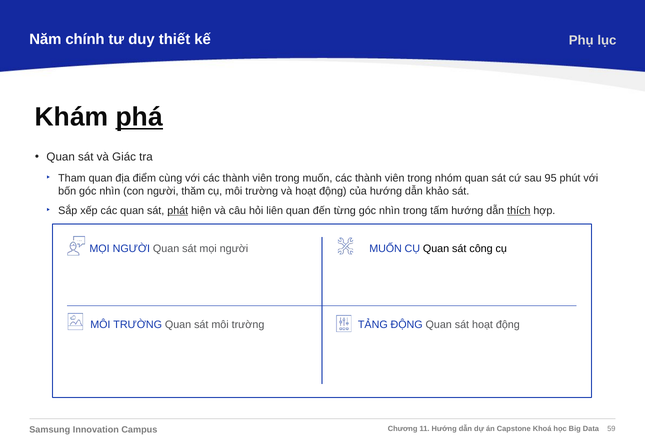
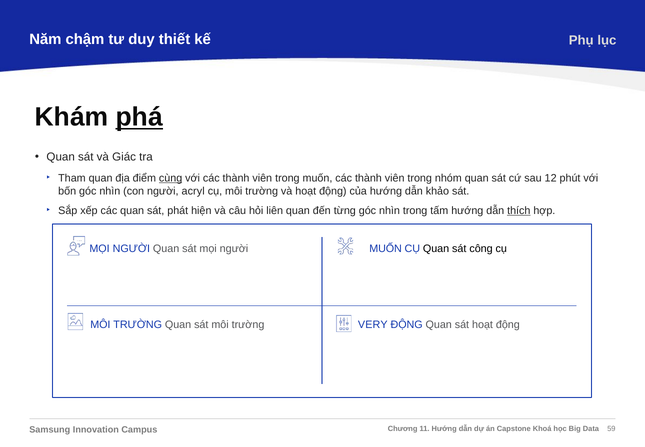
chính: chính -> chậm (85, 39)
cùng underline: none -> present (171, 178)
95: 95 -> 12 (551, 178)
thăm: thăm -> acryl (193, 191)
phát underline: present -> none (178, 211)
TẢNG: TẢNG -> VERY (373, 324)
